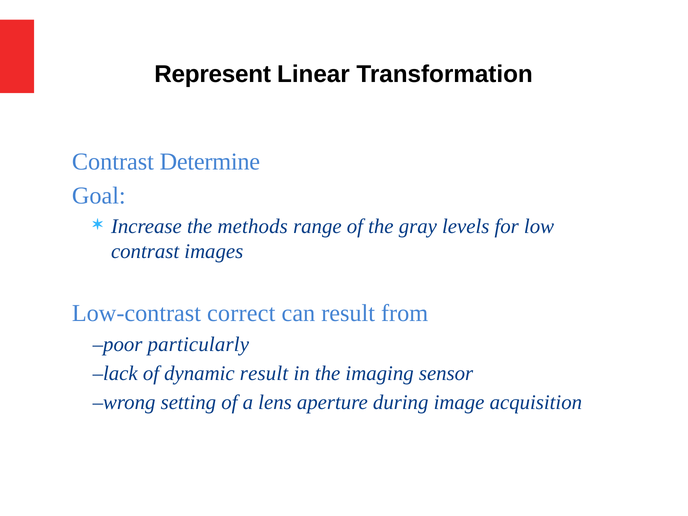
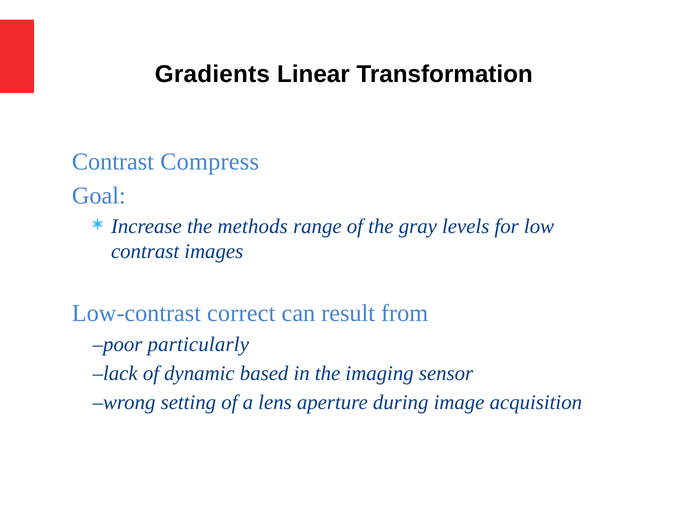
Represent: Represent -> Gradients (212, 74)
Determine: Determine -> Compress (210, 161)
dynamic result: result -> based (264, 373)
